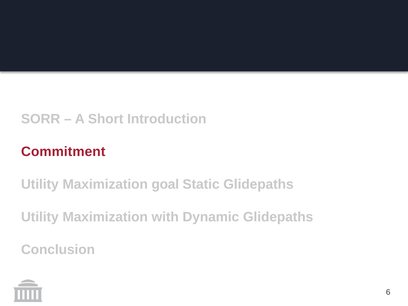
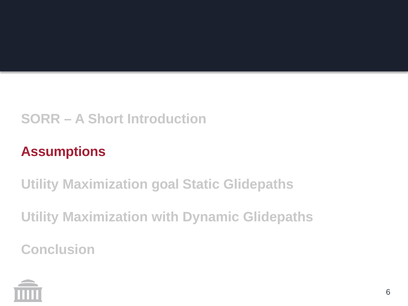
Commitment: Commitment -> Assumptions (63, 152)
